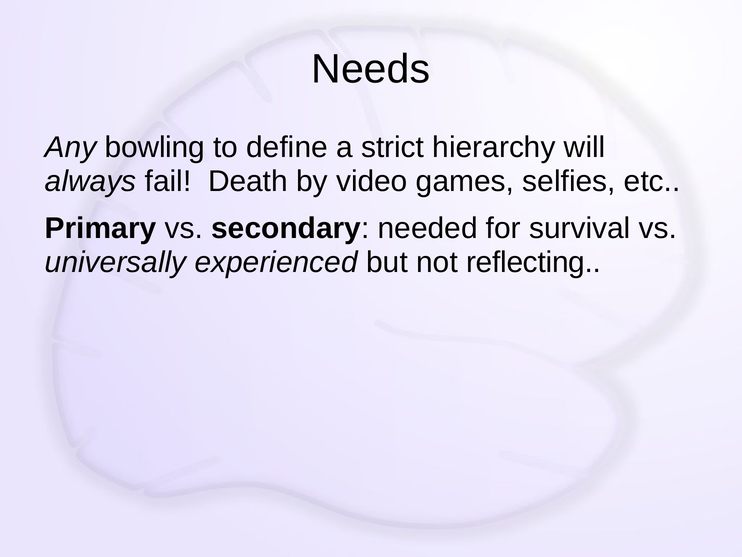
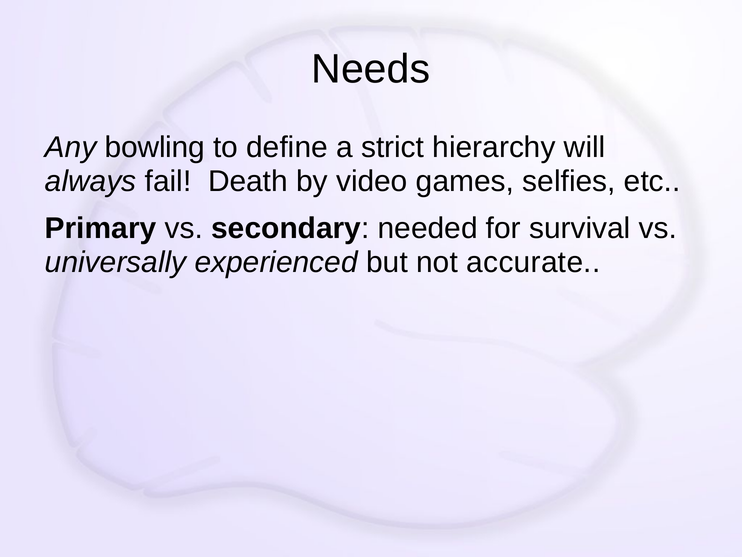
reflecting: reflecting -> accurate (533, 262)
